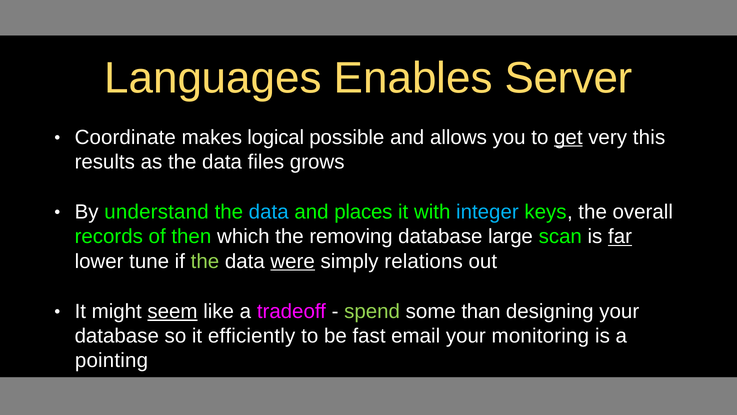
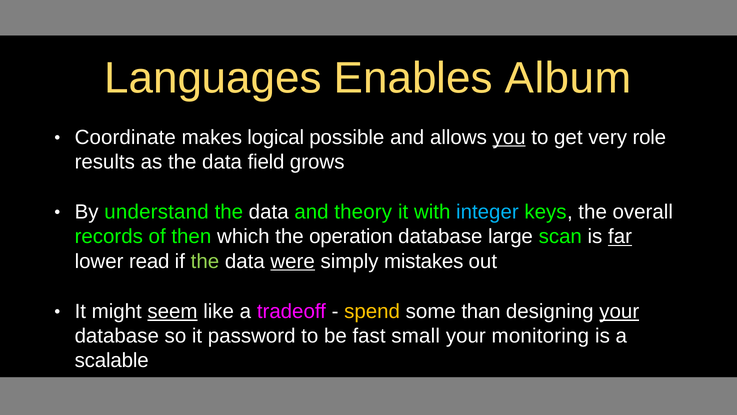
Server: Server -> Album (568, 78)
you underline: none -> present (509, 137)
get underline: present -> none (568, 137)
this: this -> role (649, 137)
files: files -> field (266, 162)
data colour: light blue -> white (269, 212)
places: places -> theory (363, 212)
removing: removing -> operation (351, 236)
tune: tune -> read (149, 261)
relations: relations -> mistakes (424, 261)
spend colour: light green -> yellow (372, 311)
your underline: none -> present (619, 311)
efficiently: efficiently -> password (252, 336)
email: email -> small (416, 336)
pointing: pointing -> scalable (112, 360)
